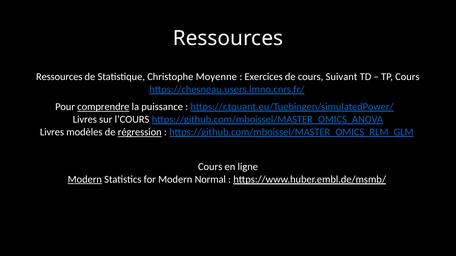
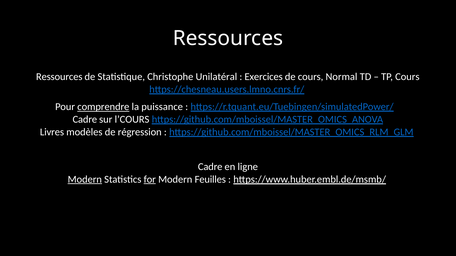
Moyenne: Moyenne -> Unilatéral (216, 77)
Suivant: Suivant -> Normal (342, 77)
Livres: Livres -> Cadre (85, 120)
régression underline: present -> none (140, 132)
Cours: Cours -> Cadre (210, 167)
for underline: none -> present (150, 180)
Normal: Normal -> Feuilles (210, 180)
